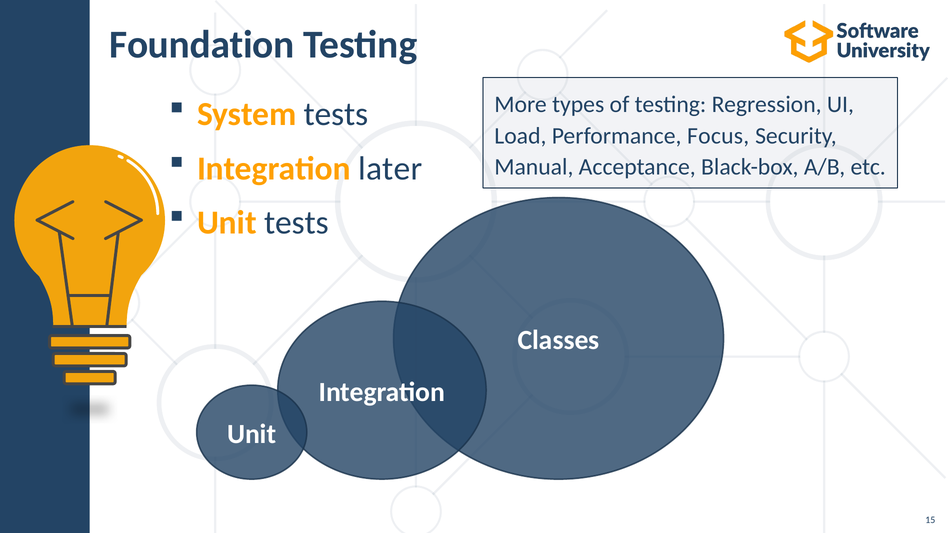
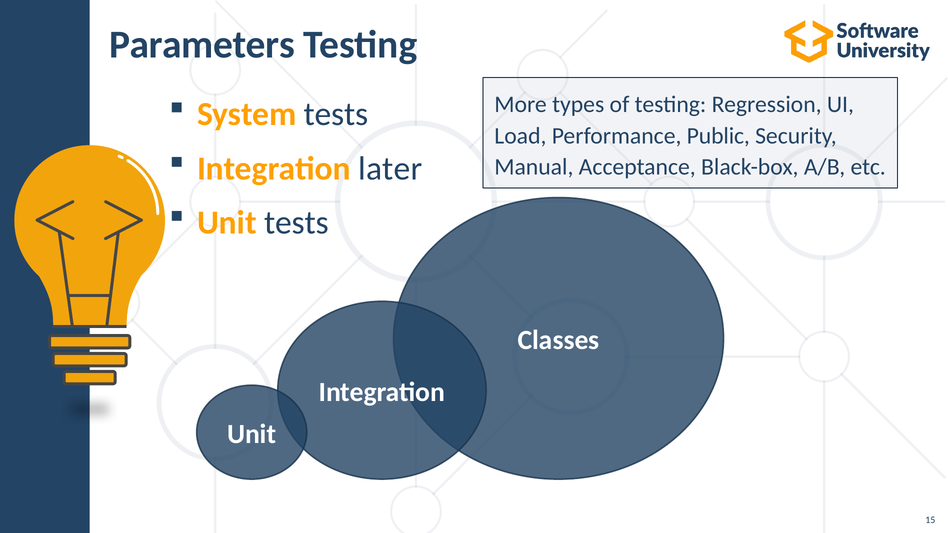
Foundation: Foundation -> Parameters (202, 45)
Focus: Focus -> Public (718, 136)
